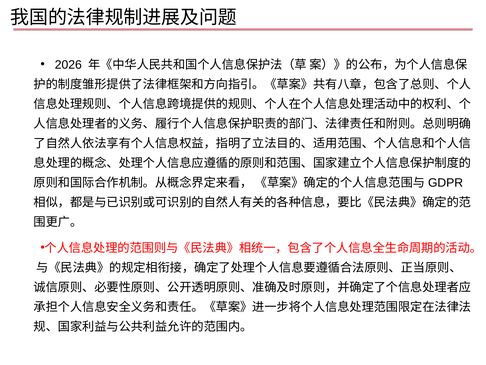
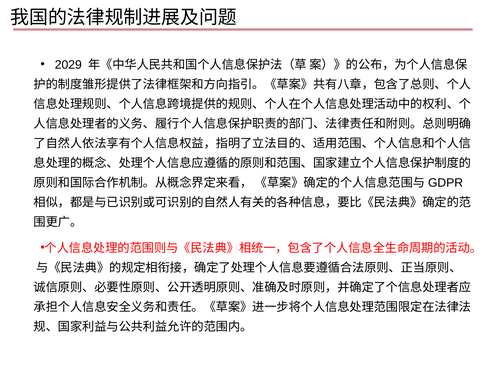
2026: 2026 -> 2029 (68, 65)
